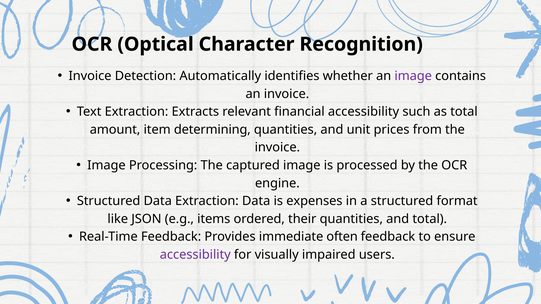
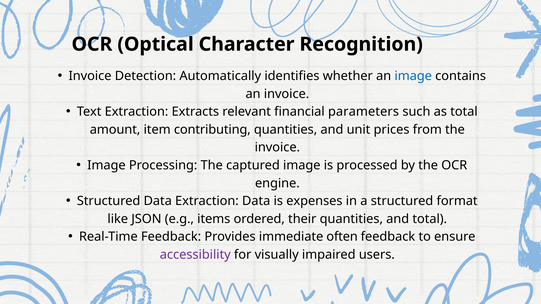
image colour: purple -> blue (413, 76)
financial accessibility: accessibility -> parameters (363, 112)
determining: determining -> contributing (212, 130)
